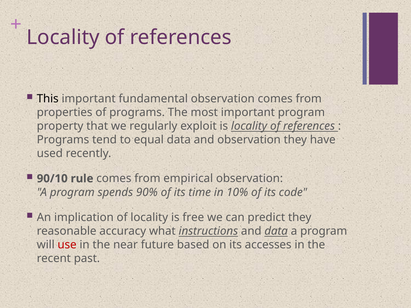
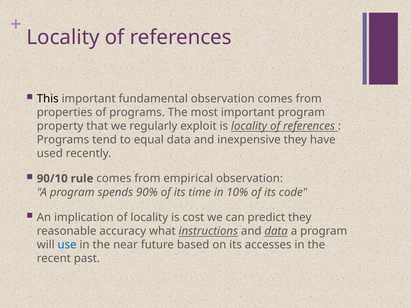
and observation: observation -> inexpensive (249, 140)
free: free -> cost (193, 218)
use colour: red -> blue (67, 245)
